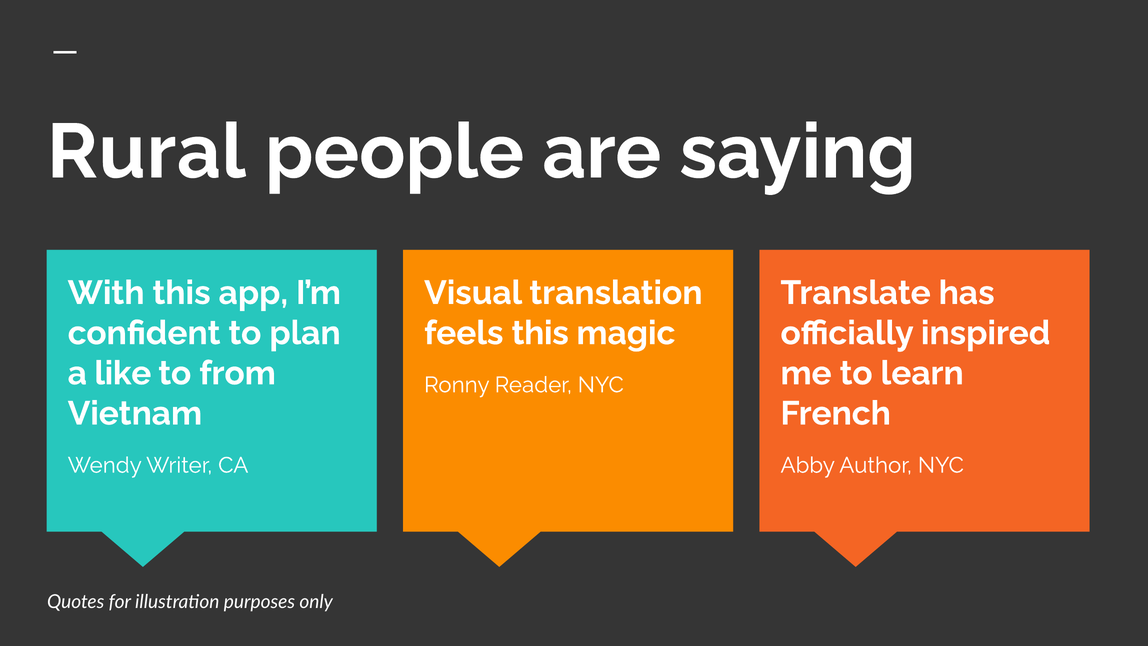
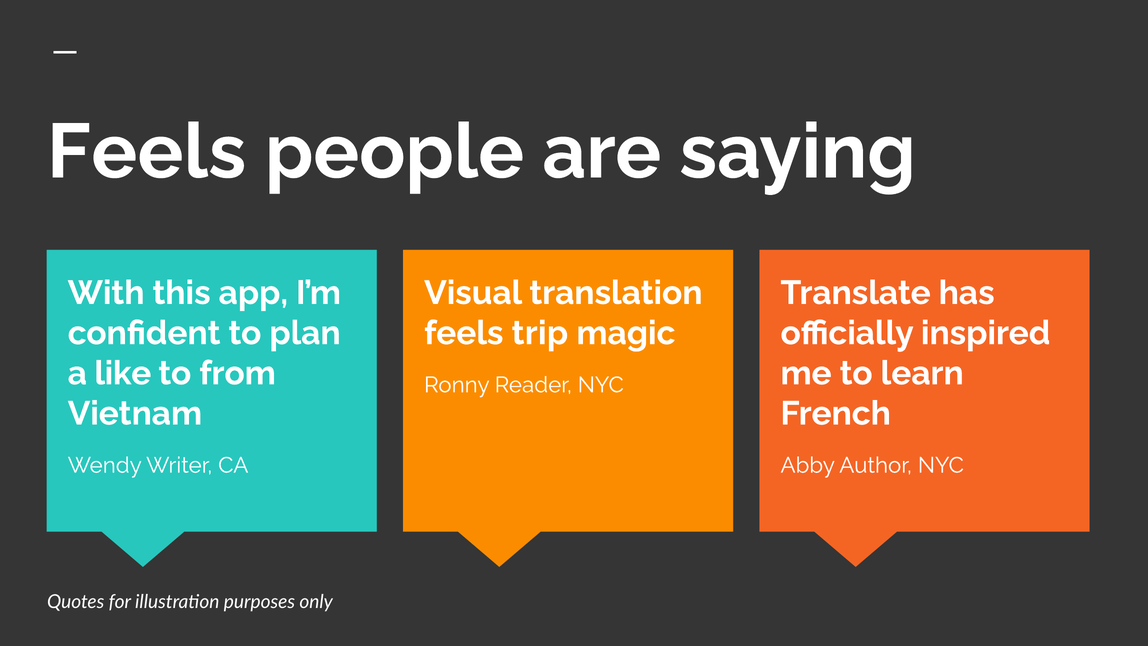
Rural: Rural -> Feels (147, 152)
feels this: this -> trip (540, 333)
